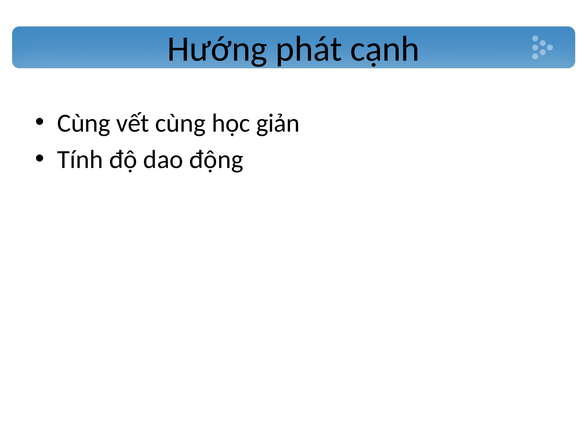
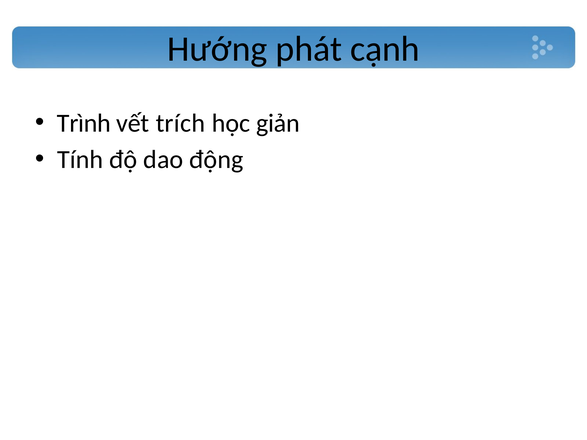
Cùng: Cùng -> Trình (84, 123)
vết cùng: cùng -> trích (180, 123)
